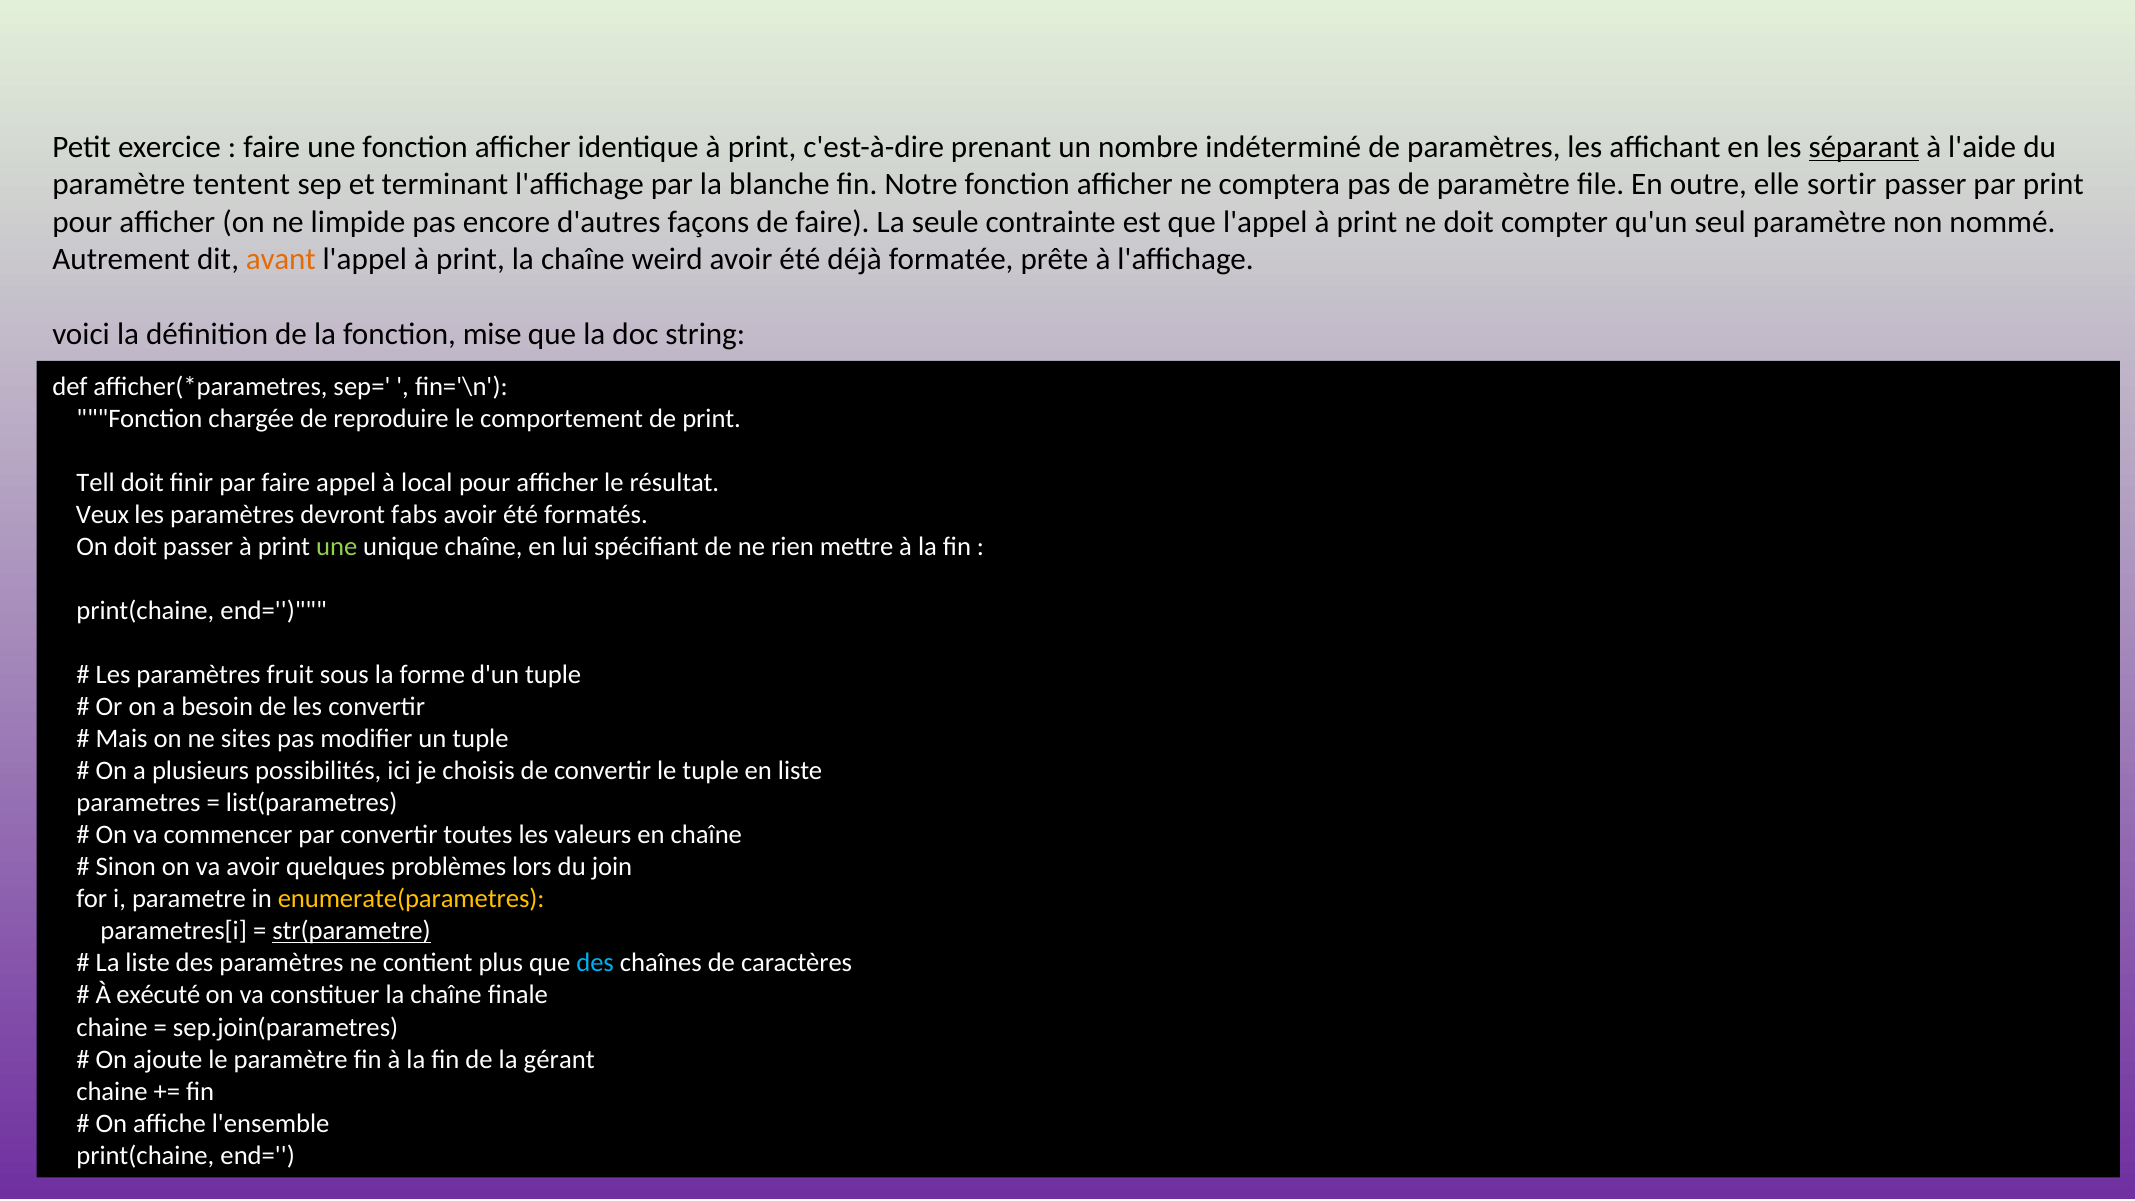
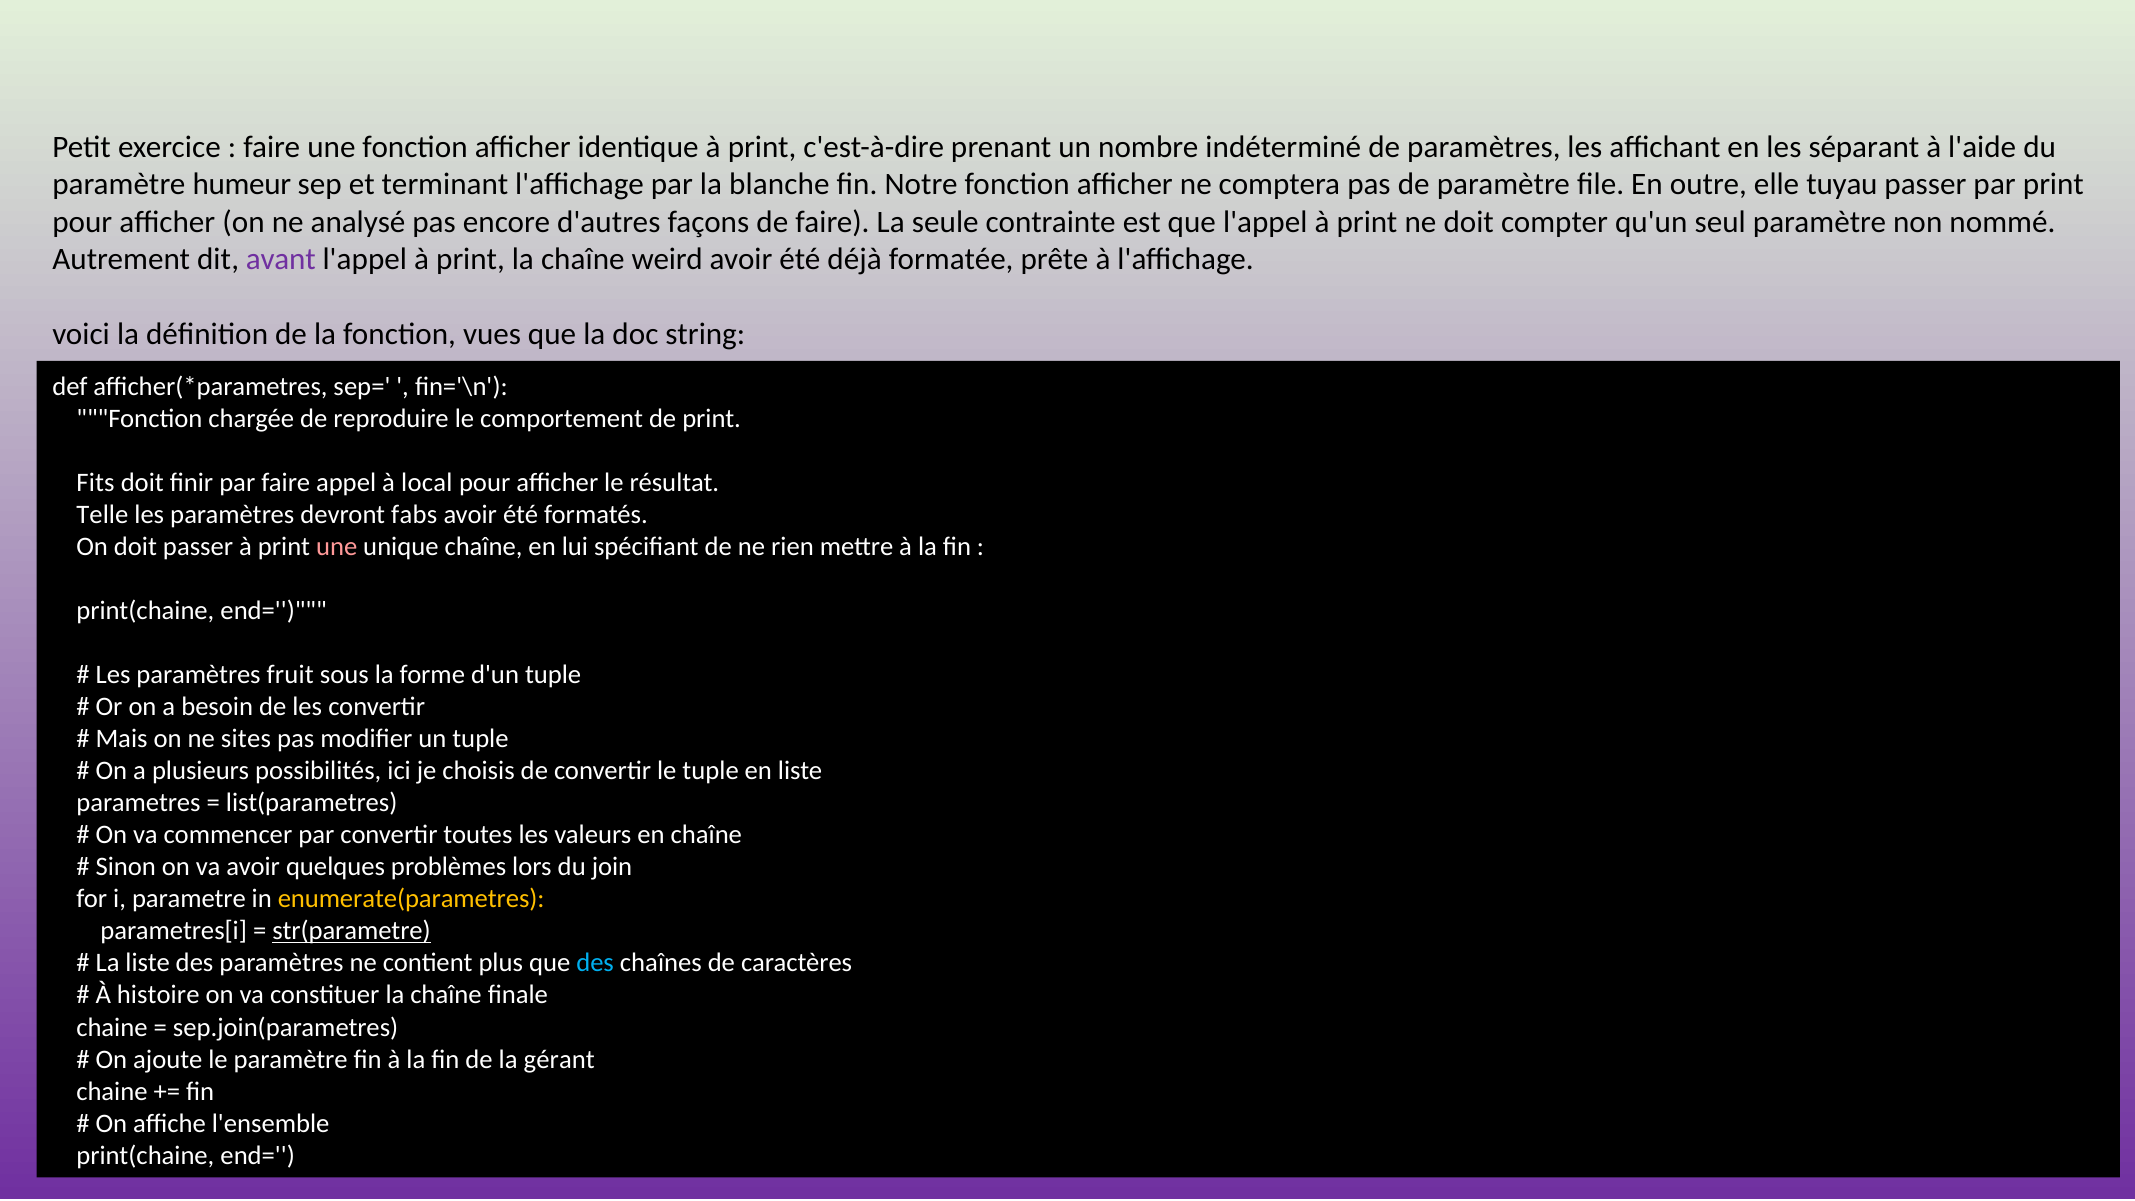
séparant underline: present -> none (1864, 147)
tentent: tentent -> humeur (242, 185)
sortir: sortir -> tuyau (1842, 185)
limpide: limpide -> analysé (358, 222)
avant colour: orange -> purple (281, 259)
mise: mise -> vues (492, 334)
Tell: Tell -> Fits (95, 483)
Veux: Veux -> Telle (102, 515)
une colour: light green -> pink (337, 547)
exécuté: exécuté -> histoire (158, 995)
